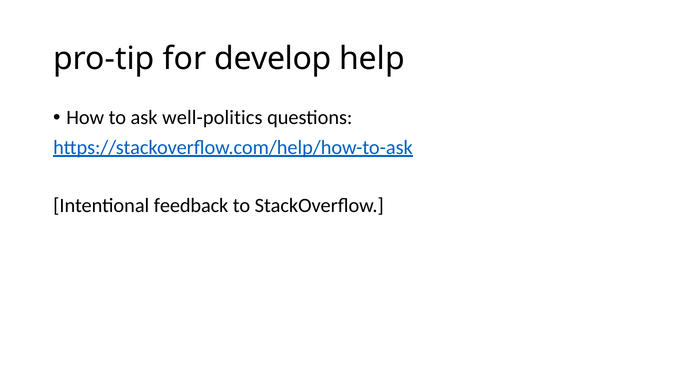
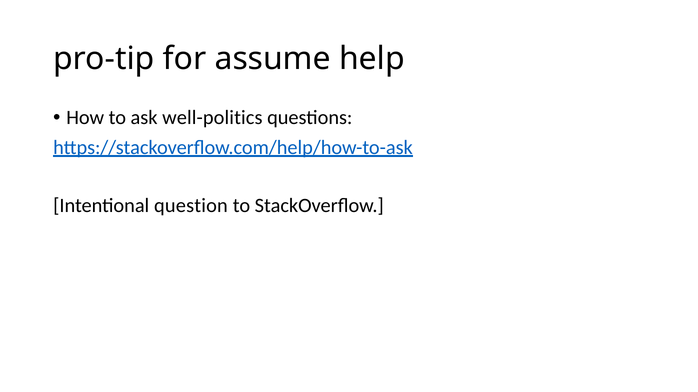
develop: develop -> assume (273, 59)
feedback: feedback -> question (191, 206)
